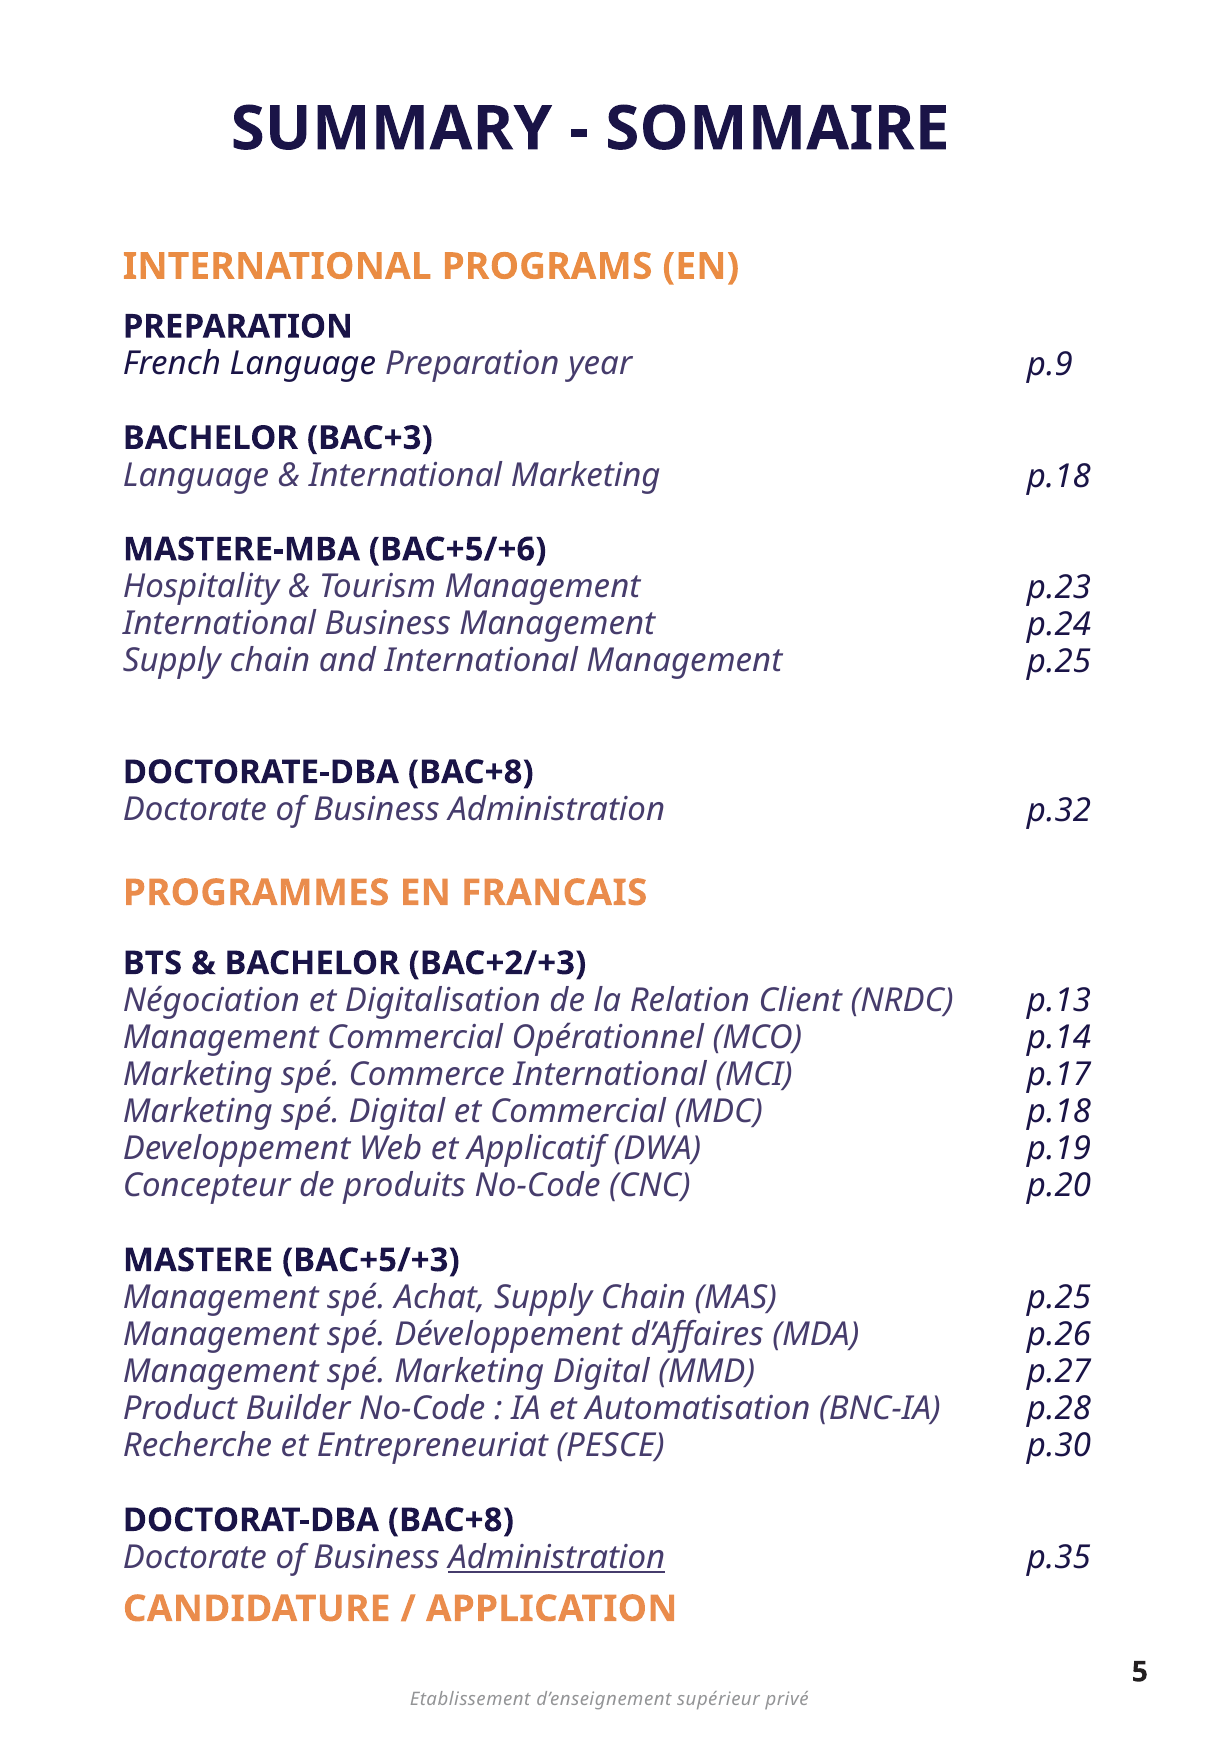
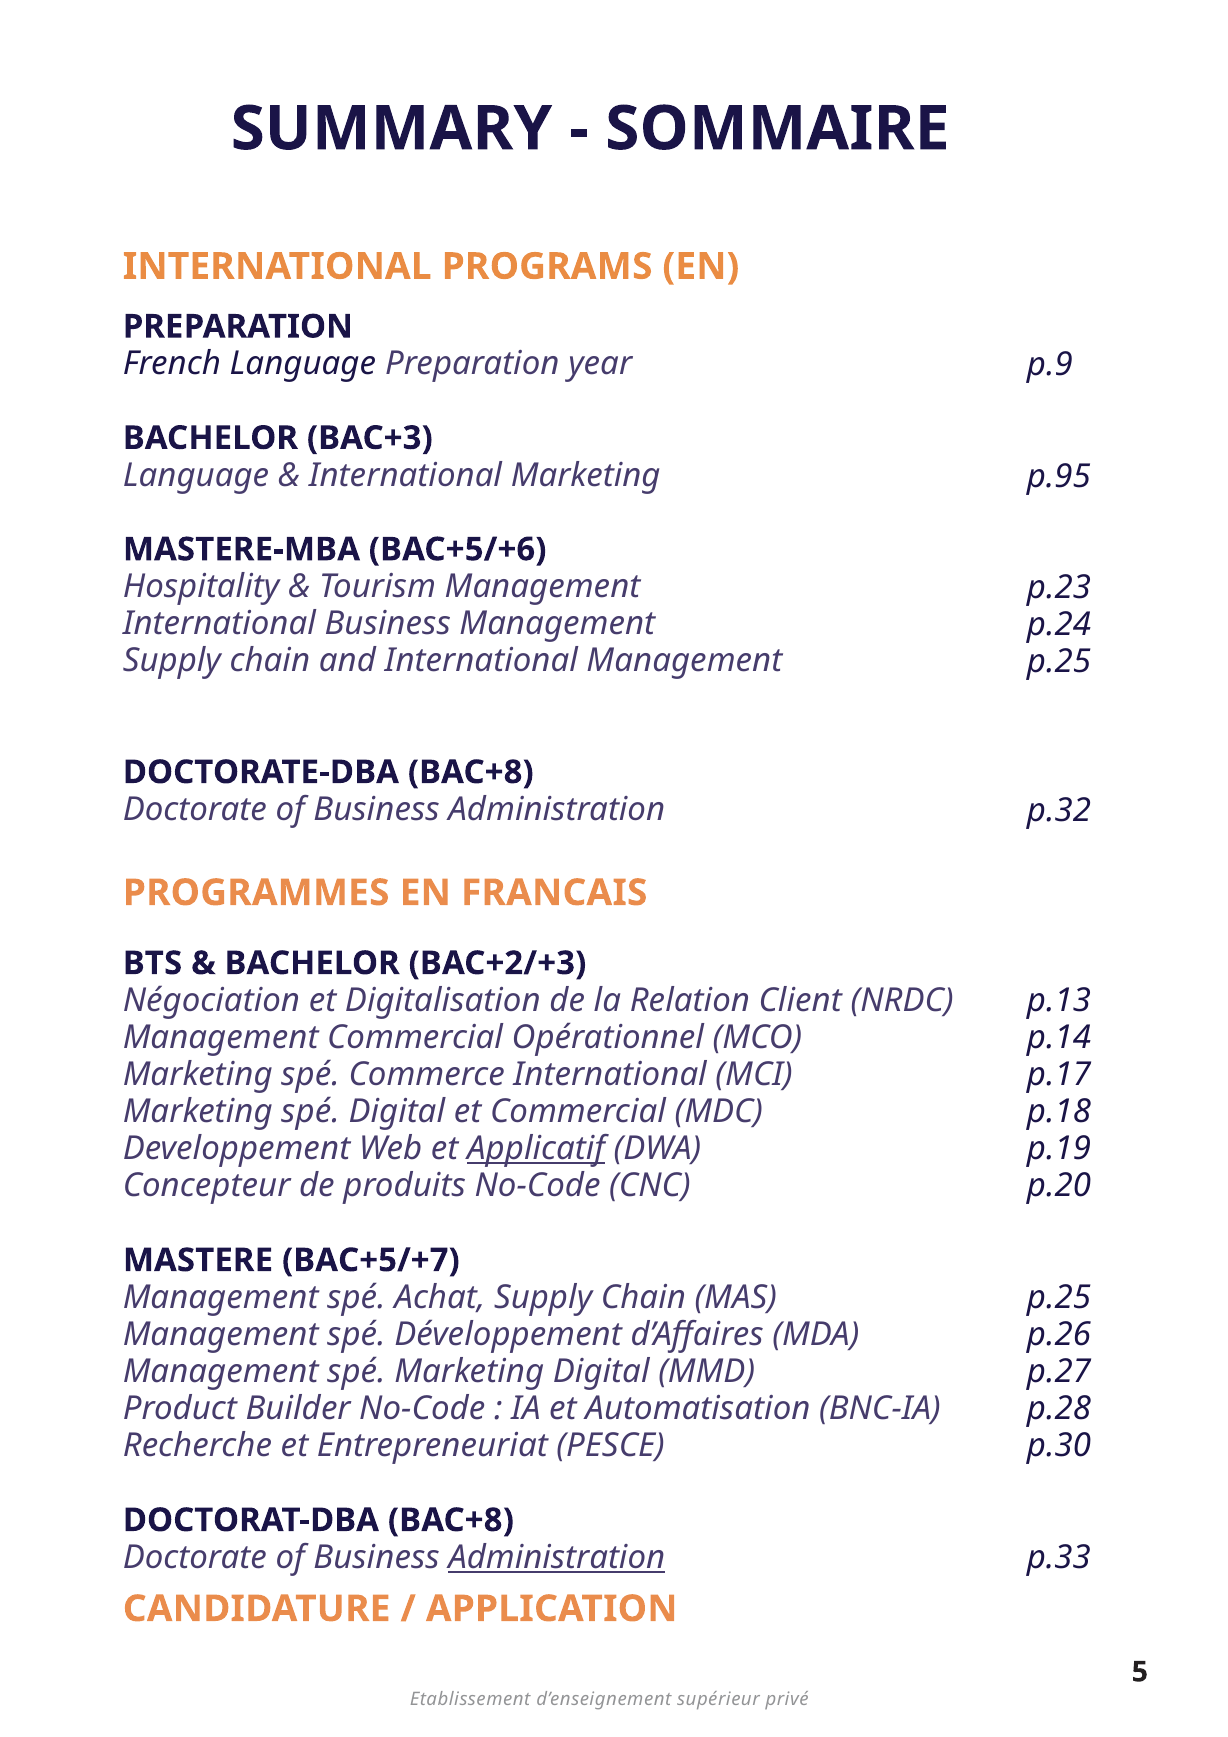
p.18: p.18 -> p.95 (1059, 477)
Applicatif underline: none -> present (536, 1149)
BAC+5/+3: BAC+5/+3 -> BAC+5/+7 (371, 1261)
p.35: p.35 -> p.33 (1059, 1558)
